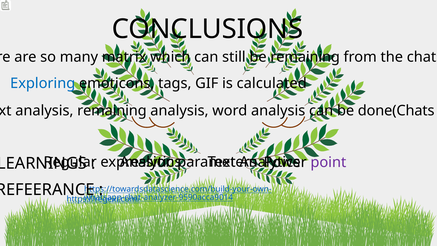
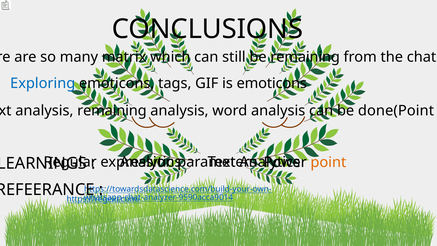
is calculated: calculated -> emoticons (272, 83)
done(Chats: done(Chats -> done(Point (396, 111)
point colour: purple -> orange (328, 162)
